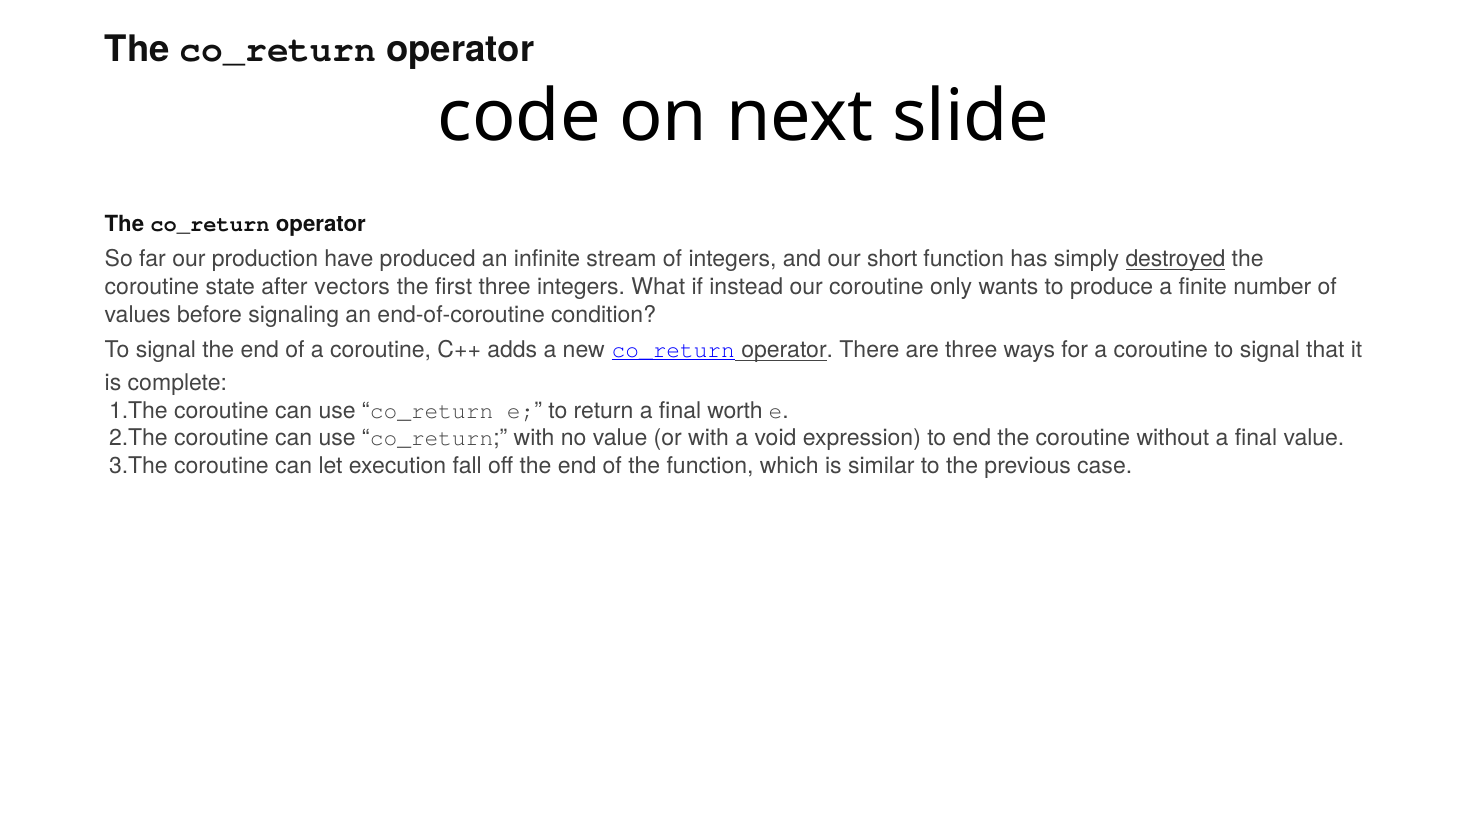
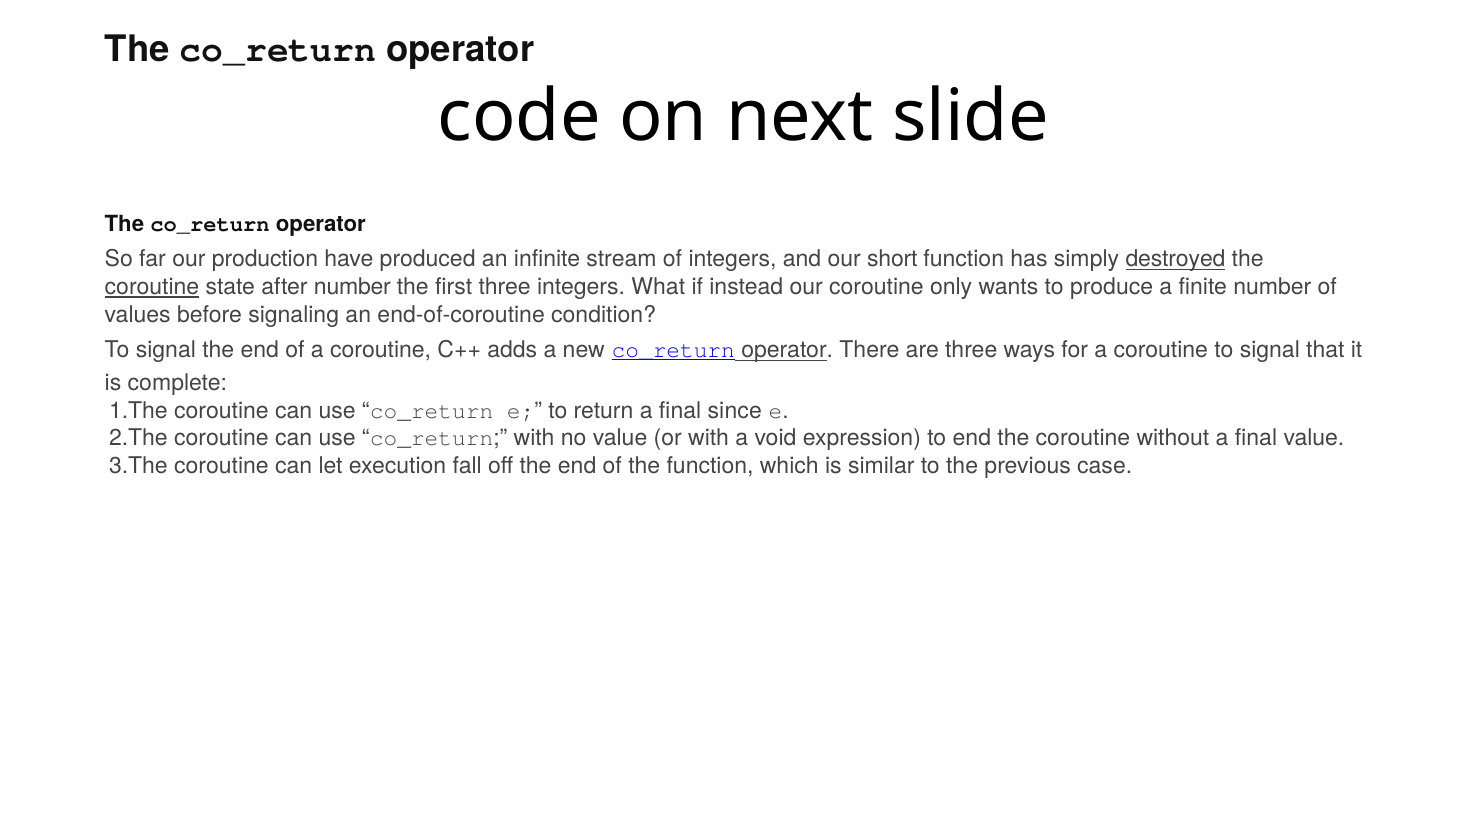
coroutine underline: none -> present (152, 287)
after vectors: vectors -> number (352, 287)
worth: worth -> since (735, 410)
